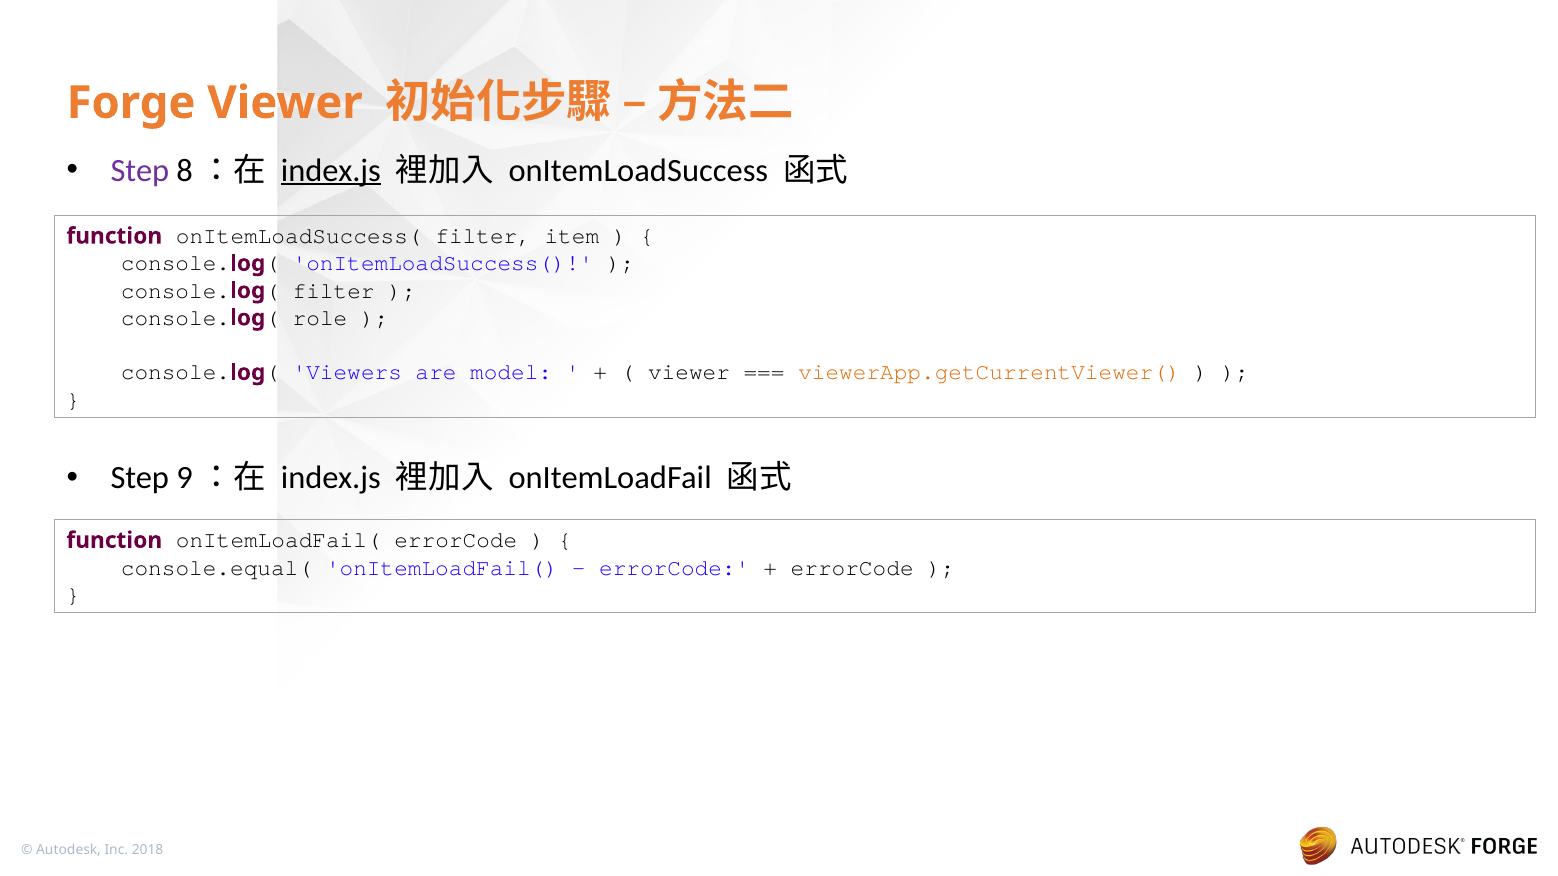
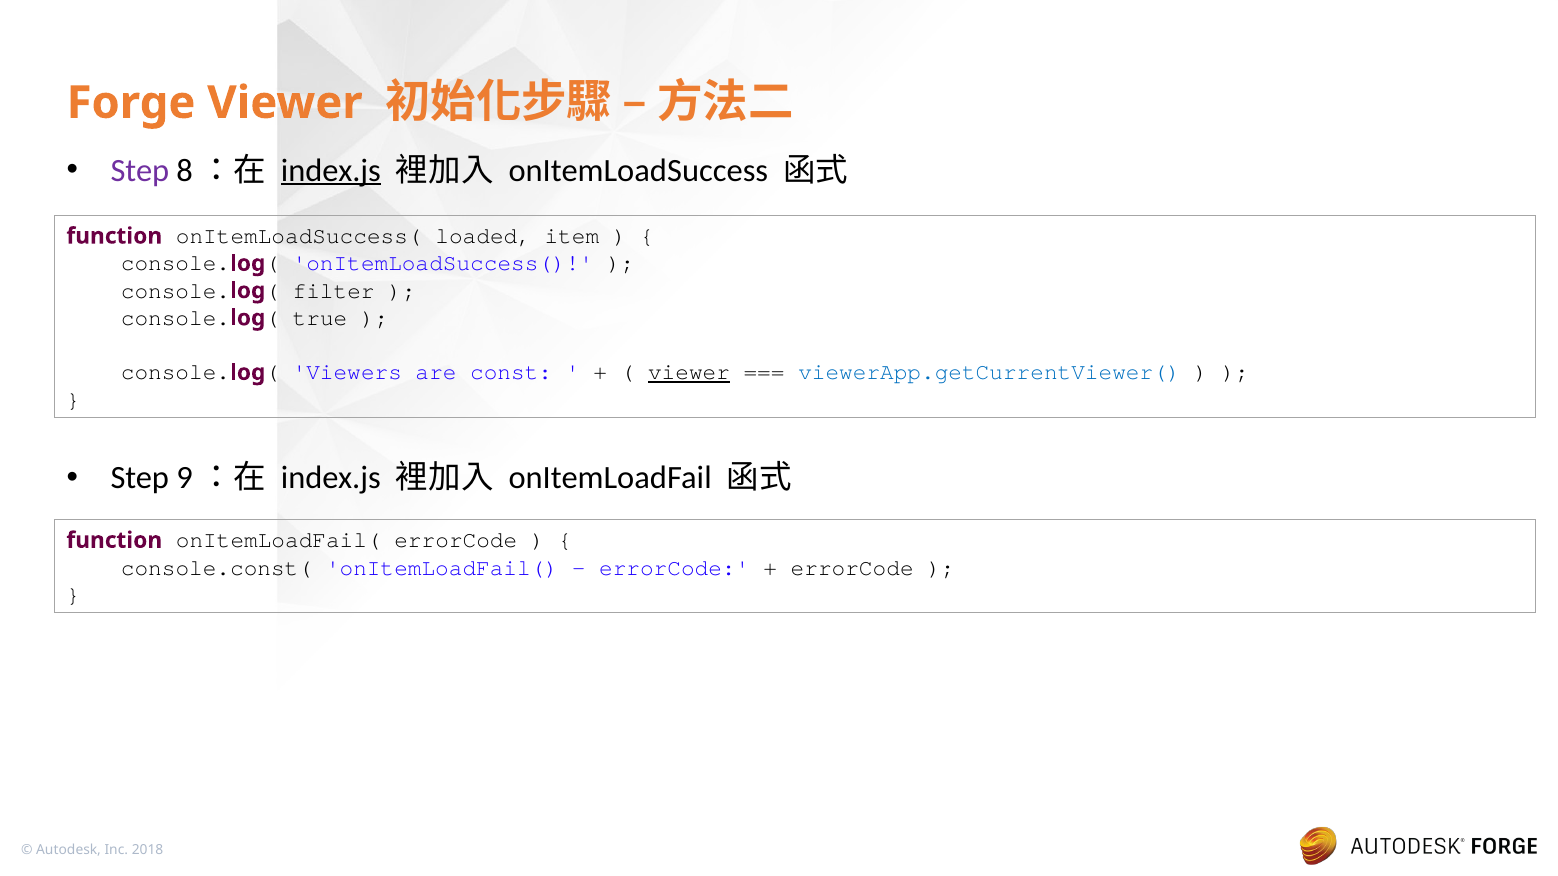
onItemLoadSuccess( filter: filter -> loaded (483, 236)
role: role -> true (320, 318)
model: model -> const (511, 373)
viewer underline: none -> present (689, 373)
viewerApp.getCurrentViewer( colour: orange -> blue (989, 373)
console.equal(: console.equal( -> console.const( (216, 568)
